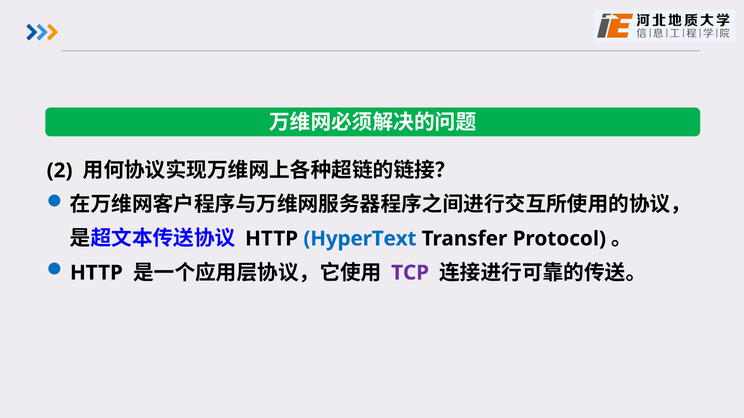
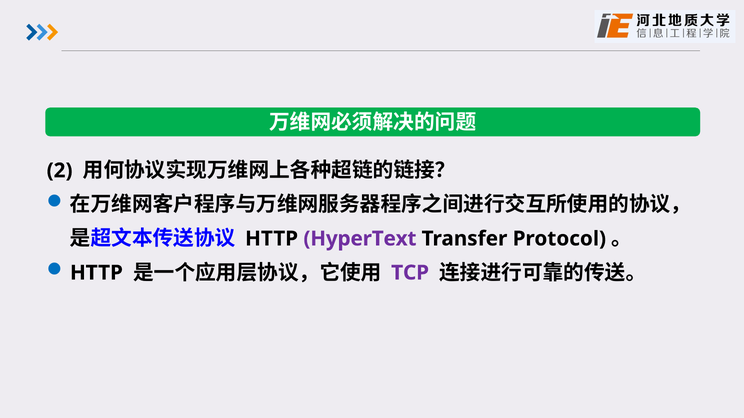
HyperText colour: blue -> purple (360, 239)
